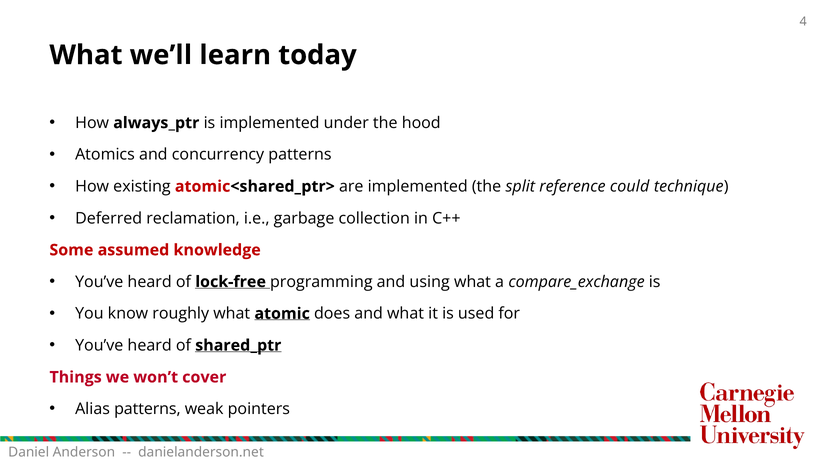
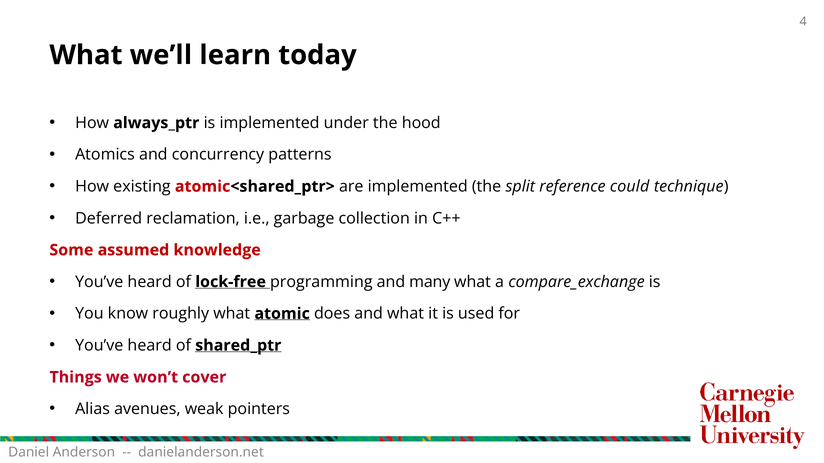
using: using -> many (430, 282)
Alias patterns: patterns -> avenues (147, 409)
